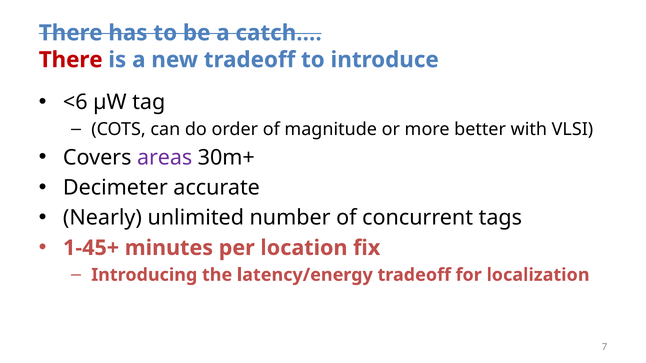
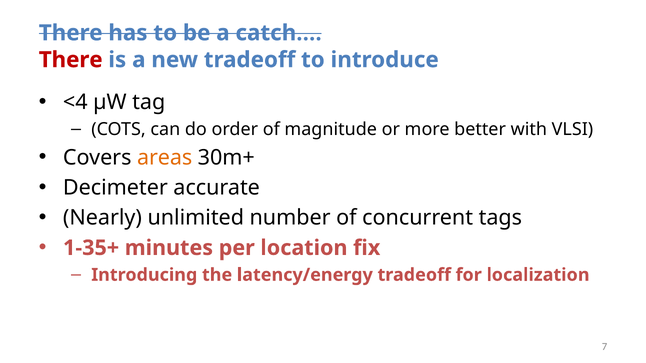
<6: <6 -> <4 (75, 102)
areas colour: purple -> orange (165, 158)
1-45+: 1-45+ -> 1-35+ (91, 248)
